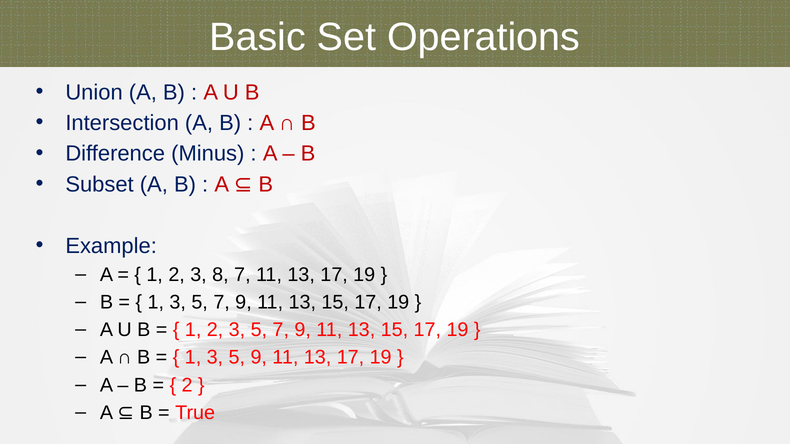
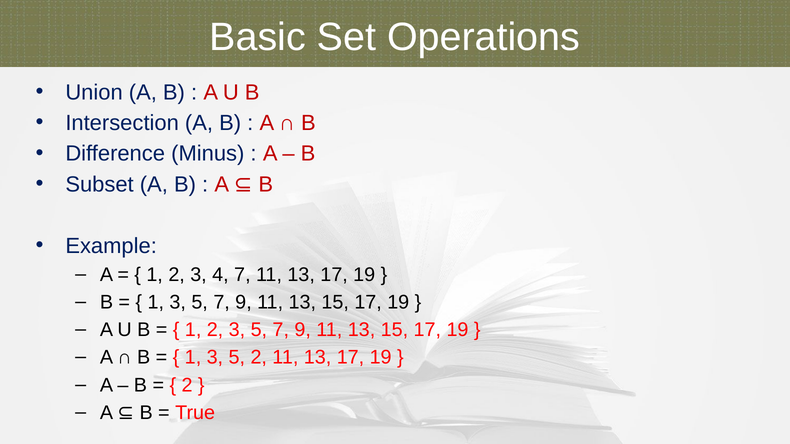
8: 8 -> 4 (220, 275)
5 9: 9 -> 2 (259, 358)
